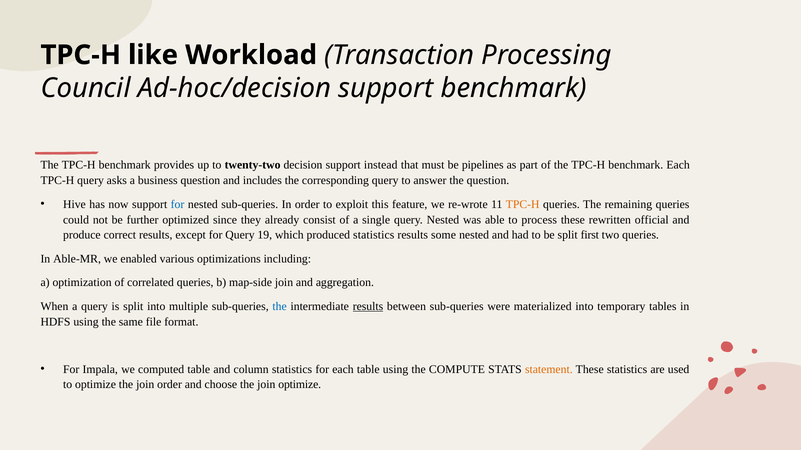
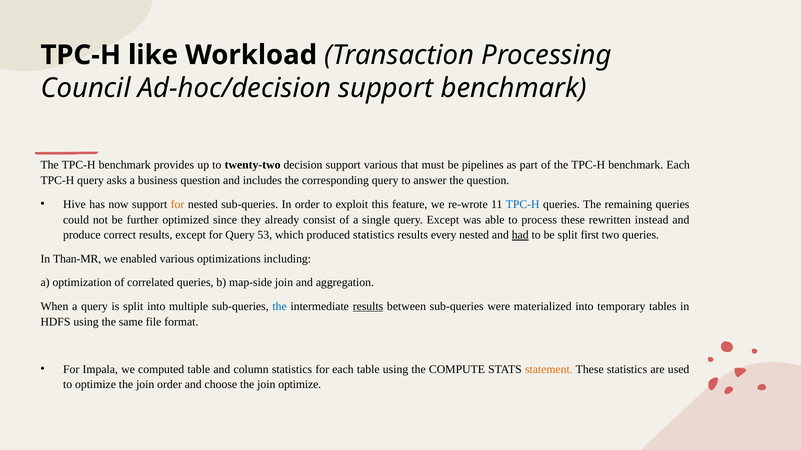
support instead: instead -> various (381, 165)
for colour: blue -> orange (178, 205)
TPC-H colour: orange -> blue (523, 205)
query Nested: Nested -> Except (443, 220)
official: official -> instead (652, 220)
19: 19 -> 53 (265, 235)
some: some -> every (444, 235)
had underline: none -> present (520, 235)
Able-MR: Able-MR -> Than-MR (77, 259)
